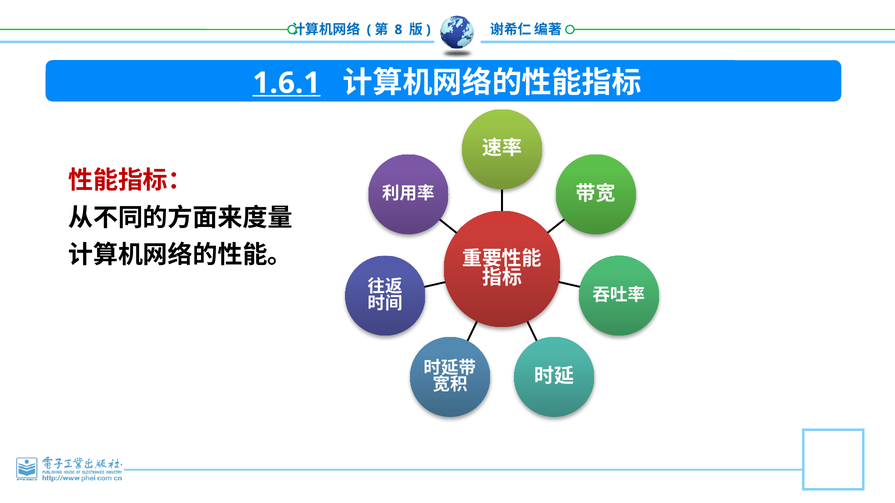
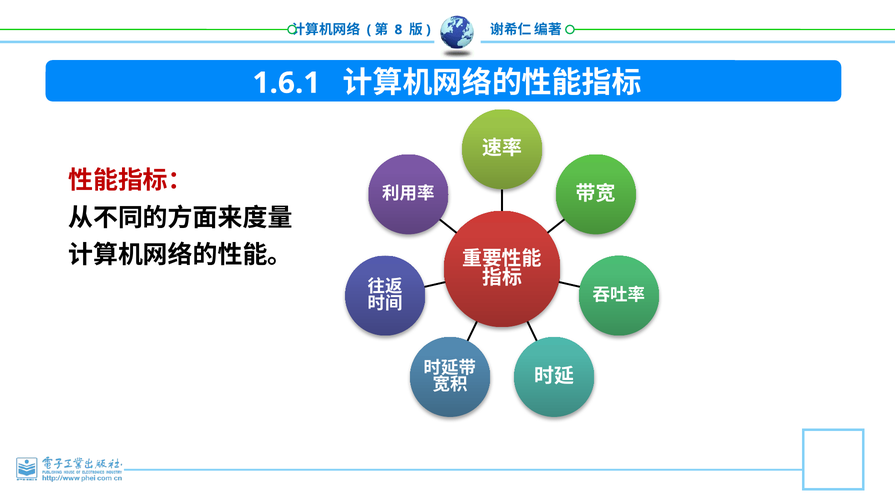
1.6.1 underline: present -> none (286, 83)
